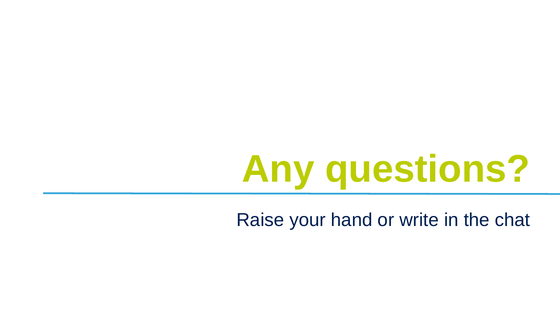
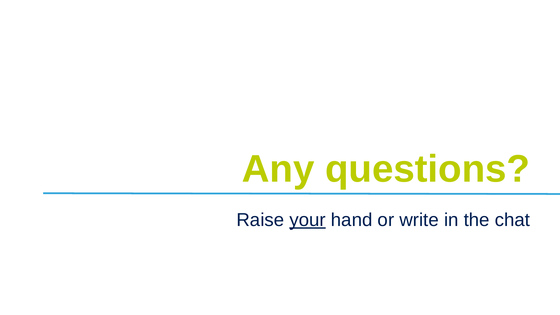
your underline: none -> present (308, 220)
